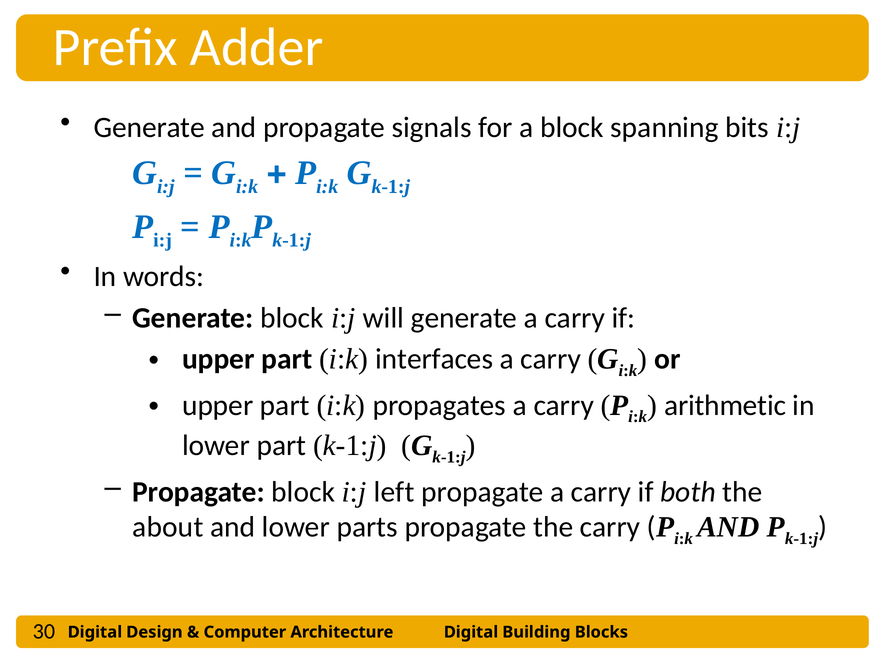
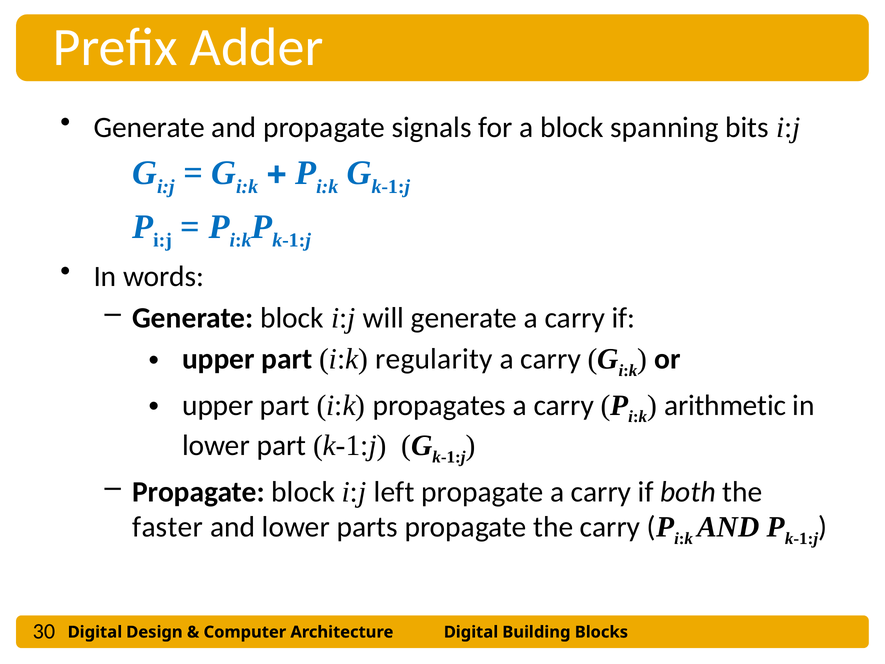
interfaces: interfaces -> regularity (434, 359)
about: about -> faster (168, 527)
